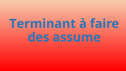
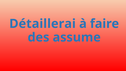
Terminant: Terminant -> Détaillerai (43, 24)
